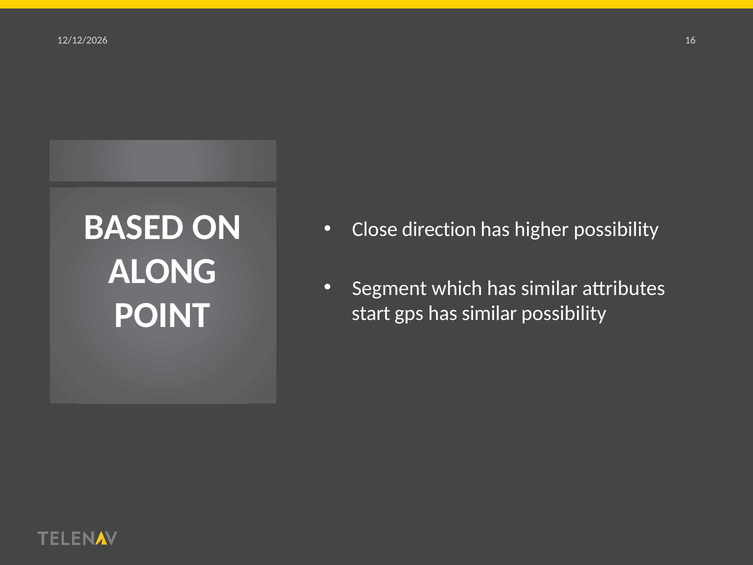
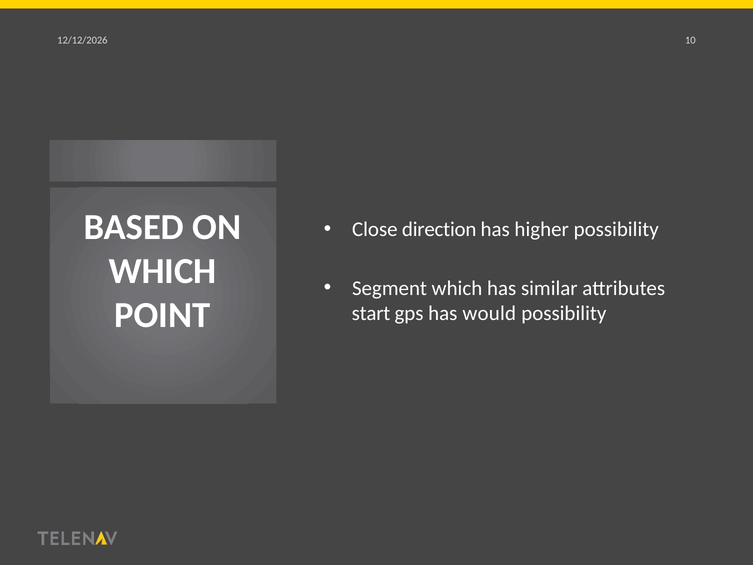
16: 16 -> 10 (690, 40)
ALONG: ALONG -> WHICH (162, 271)
gps has similar: similar -> would (489, 313)
